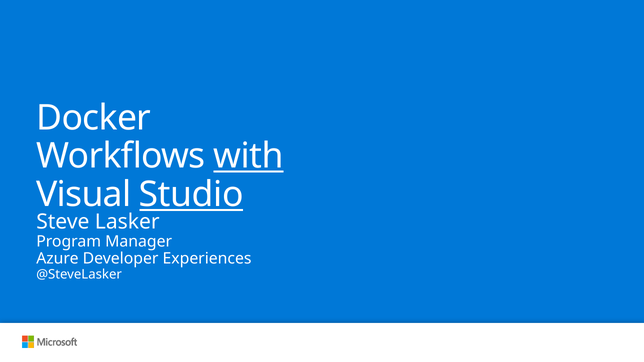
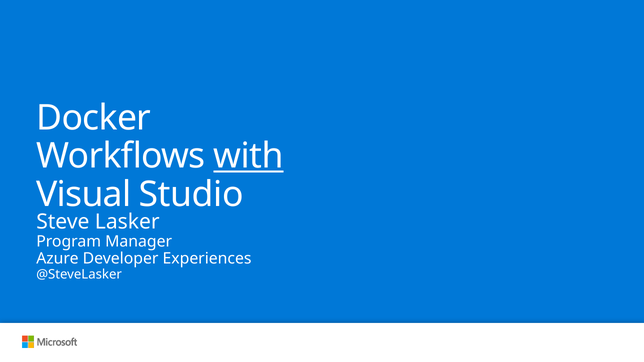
Studio underline: present -> none (191, 195)
